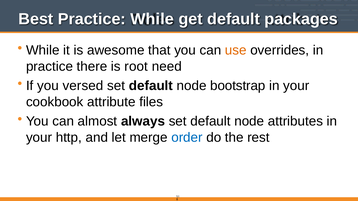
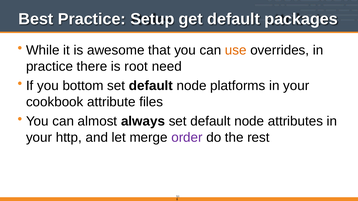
Practice While: While -> Setup (152, 19)
versed: versed -> bottom (83, 86)
bootstrap: bootstrap -> platforms (238, 86)
order colour: blue -> purple (187, 138)
